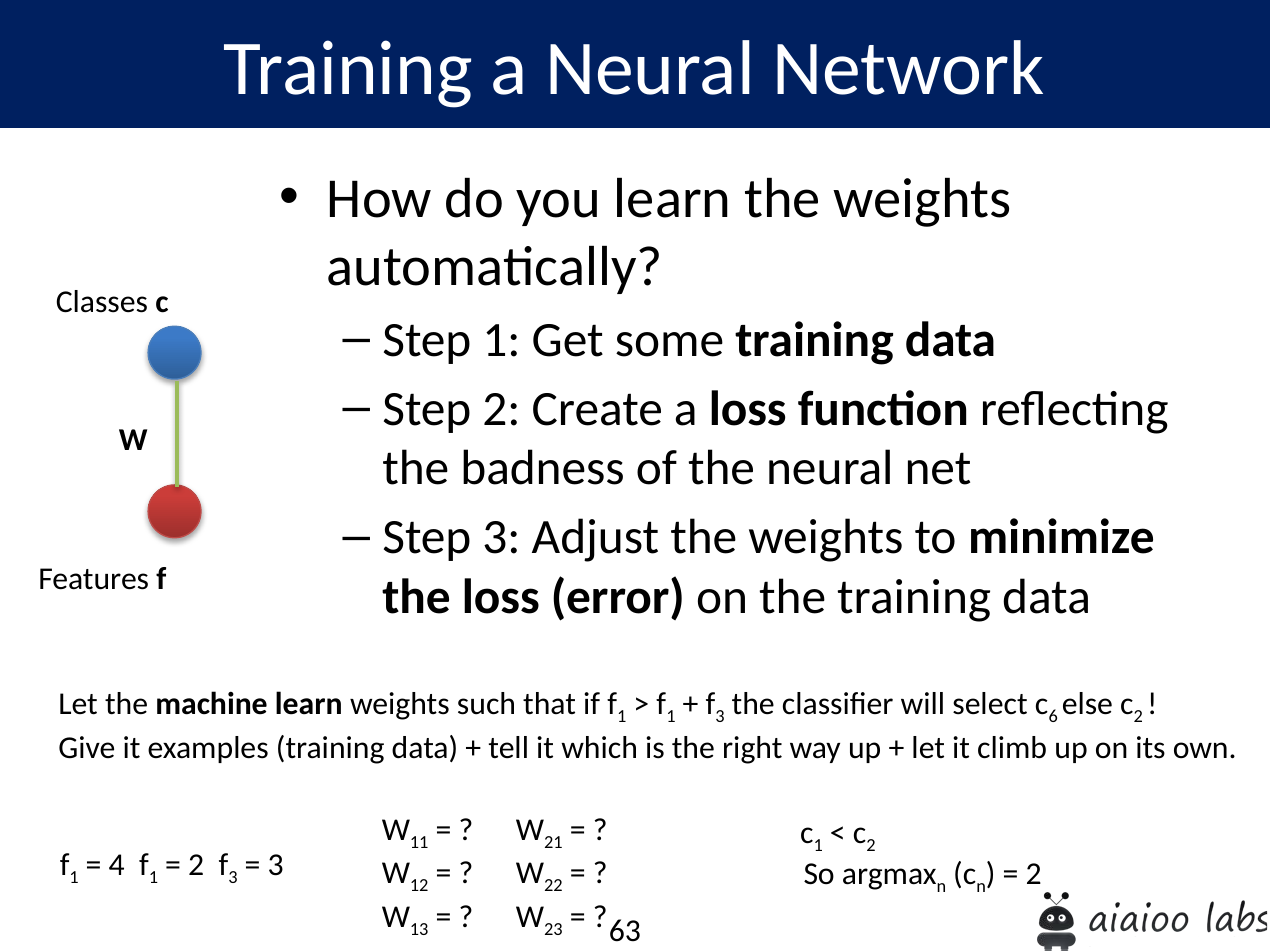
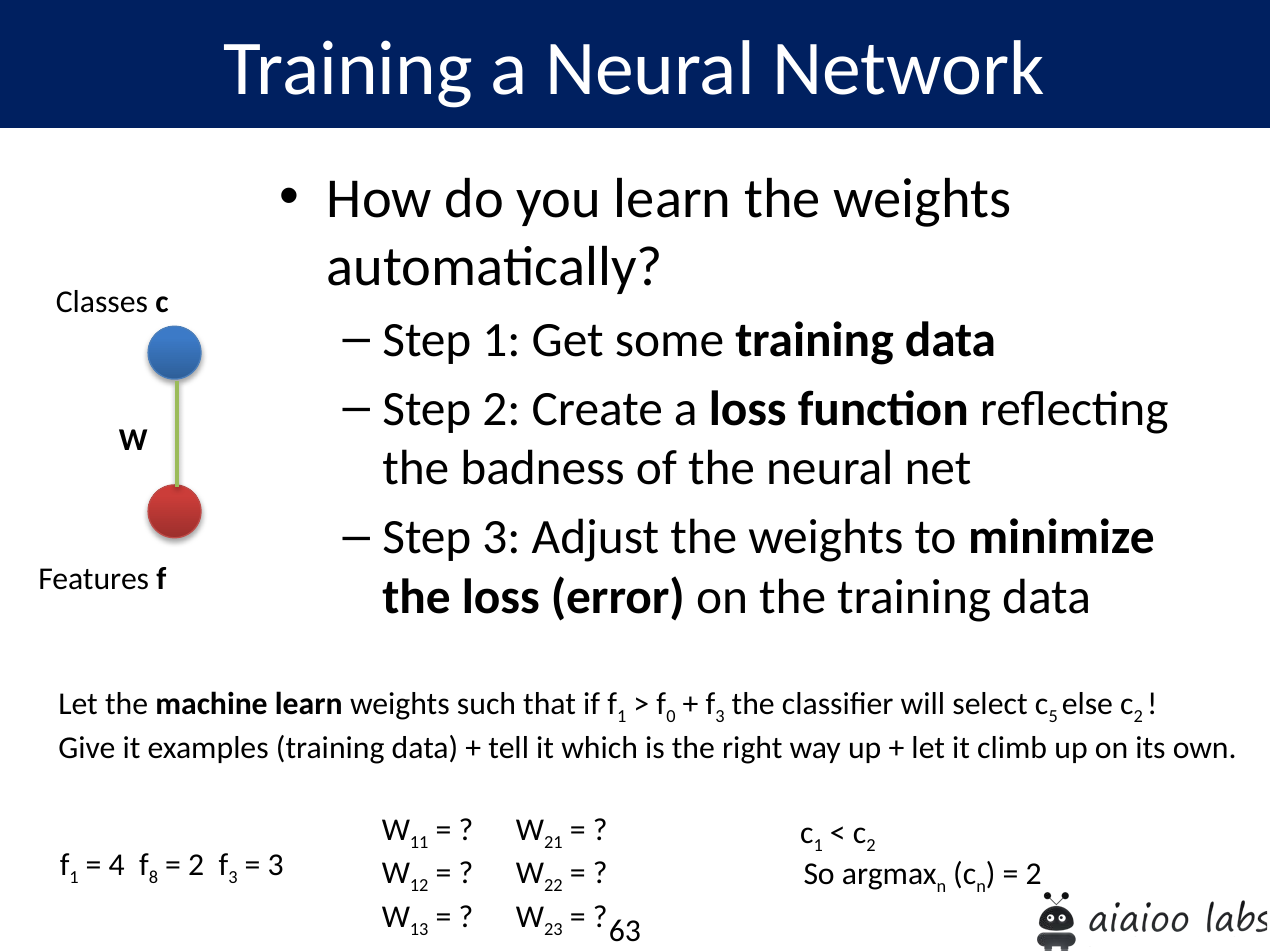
1: 1 -> 0 (671, 717)
6: 6 -> 5 (1053, 717)
4 f 1: 1 -> 8 (154, 878)
